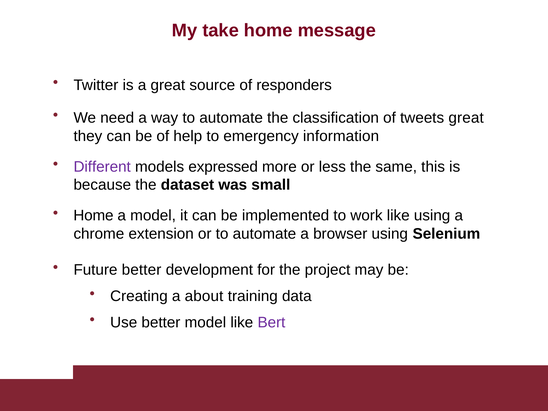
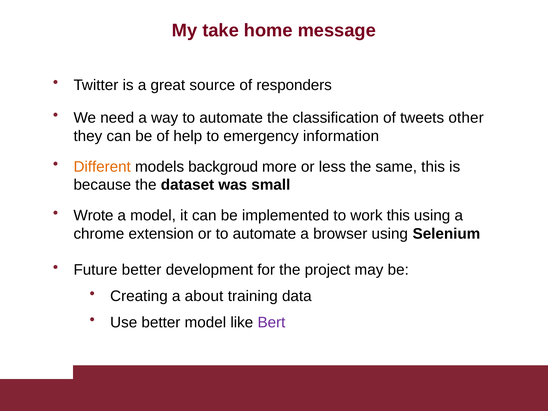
tweets great: great -> other (466, 118)
Different colour: purple -> orange (102, 167)
expressed: expressed -> backgroud (223, 167)
Home: Home -> Wrote (93, 216)
work like: like -> this (398, 216)
